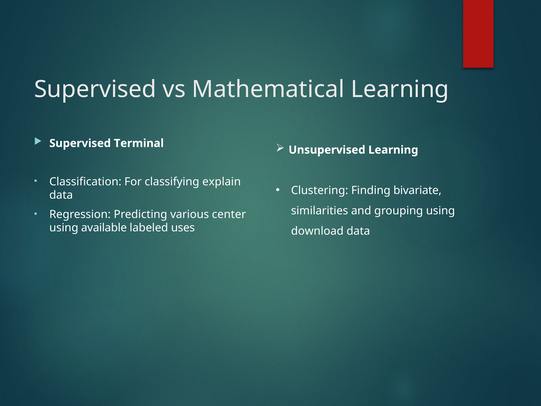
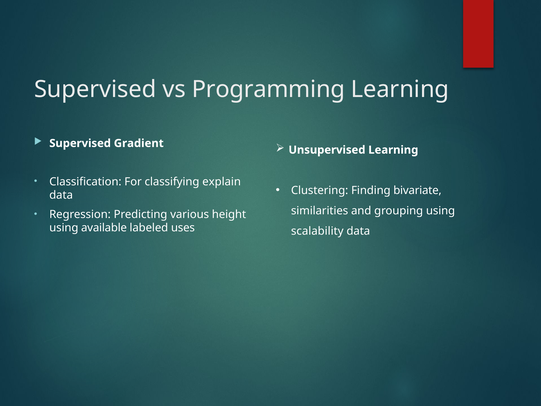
Mathematical: Mathematical -> Programming (268, 89)
Terminal: Terminal -> Gradient (139, 143)
center: center -> height (229, 214)
download: download -> scalability (317, 231)
